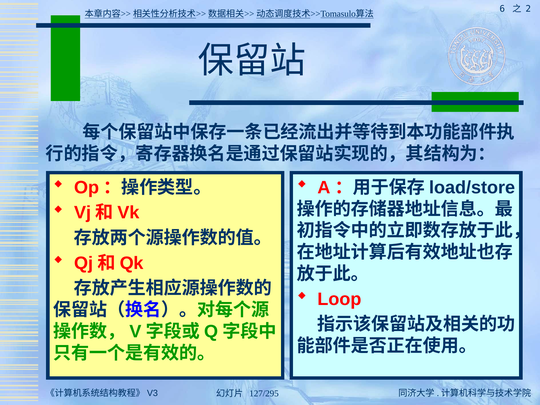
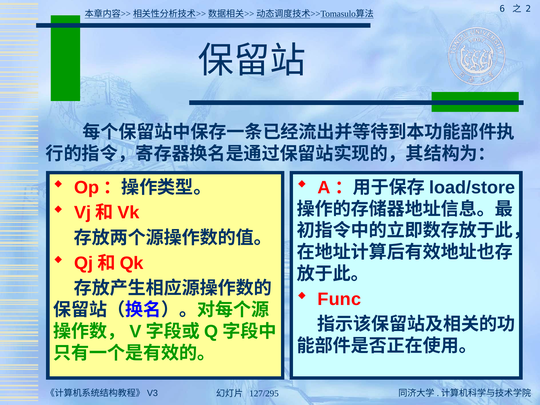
Loop: Loop -> Func (339, 299)
